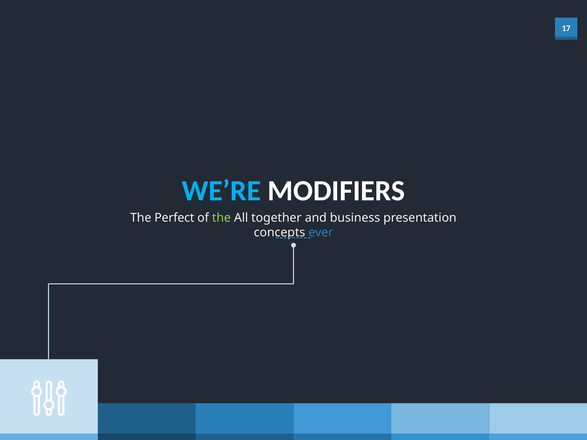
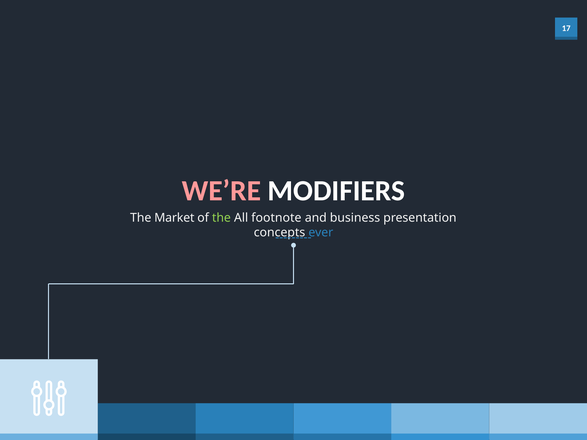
WE’RE colour: light blue -> pink (221, 191)
Perfect: Perfect -> Market (174, 218)
together: together -> footnote (276, 218)
